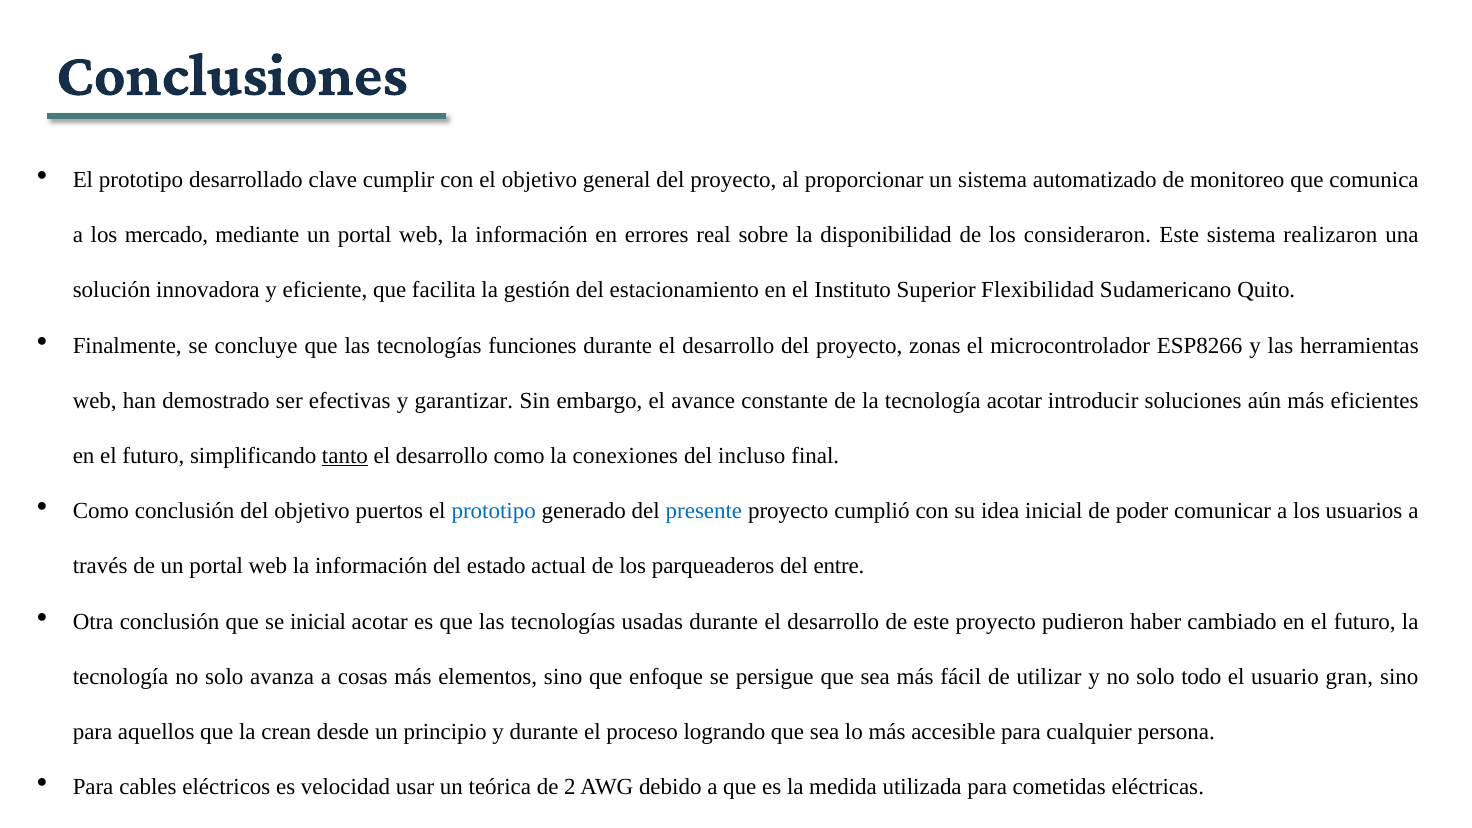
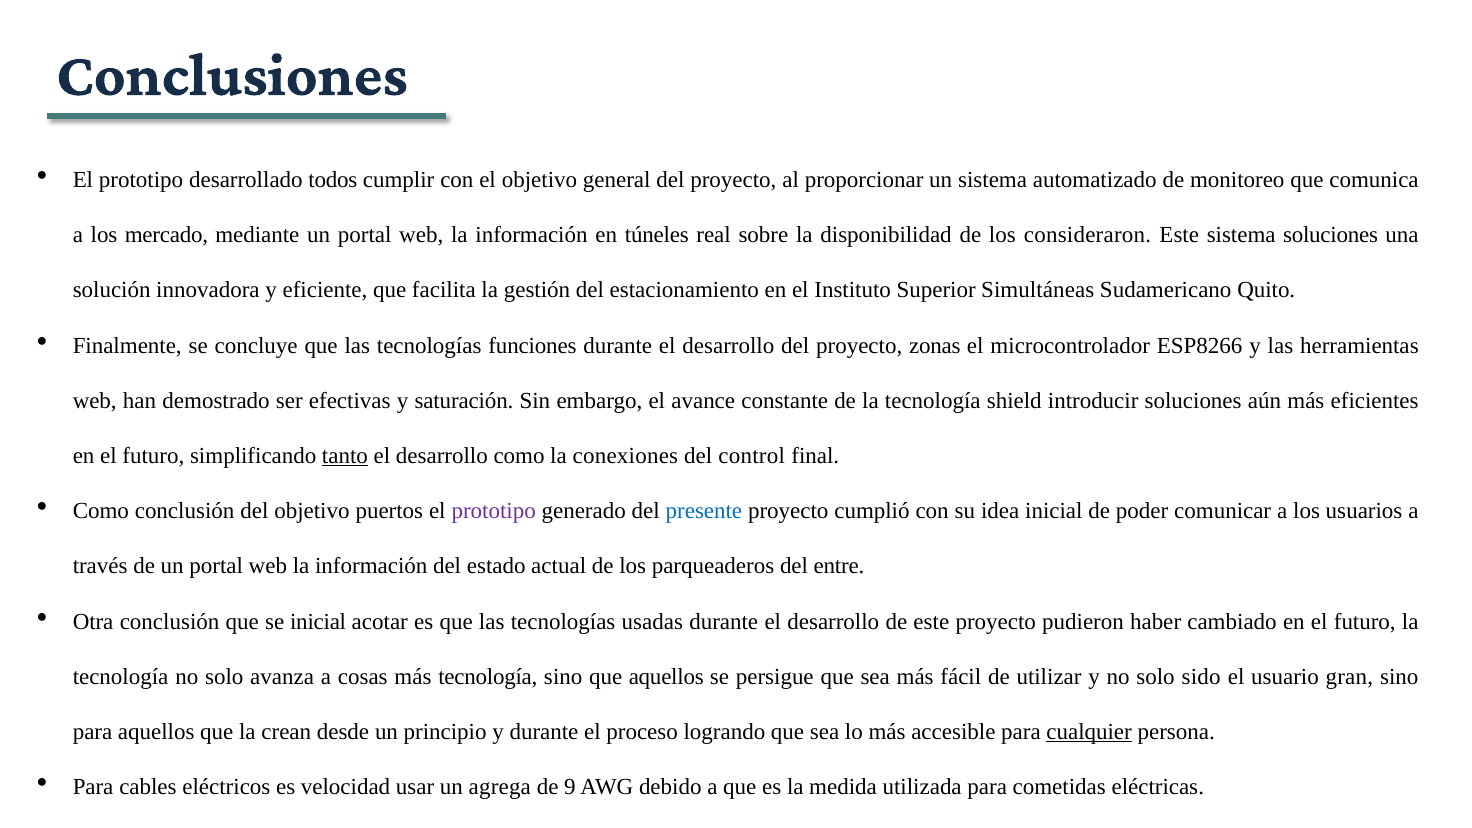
clave: clave -> todos (333, 180)
errores: errores -> túneles (657, 235)
sistema realizaron: realizaron -> soluciones (1331, 235)
Flexibilidad: Flexibilidad -> Simultáneas (1038, 290)
garantizar: garantizar -> saturación (464, 401)
tecnología acotar: acotar -> shield (1014, 401)
incluso: incluso -> control (752, 456)
prototipo colour: blue -> purple (494, 511)
más elementos: elementos -> tecnología (488, 677)
que enfoque: enfoque -> aquellos (666, 677)
todo: todo -> sido (1201, 677)
cualquier underline: none -> present (1089, 732)
teórica: teórica -> agrega (500, 787)
2: 2 -> 9 (570, 787)
